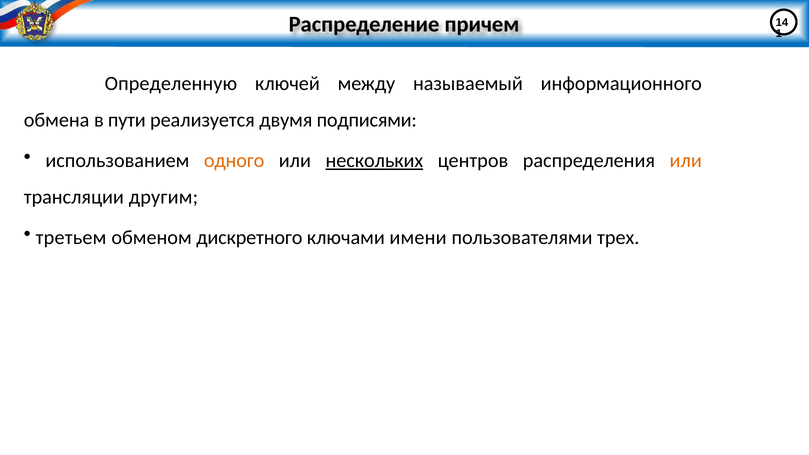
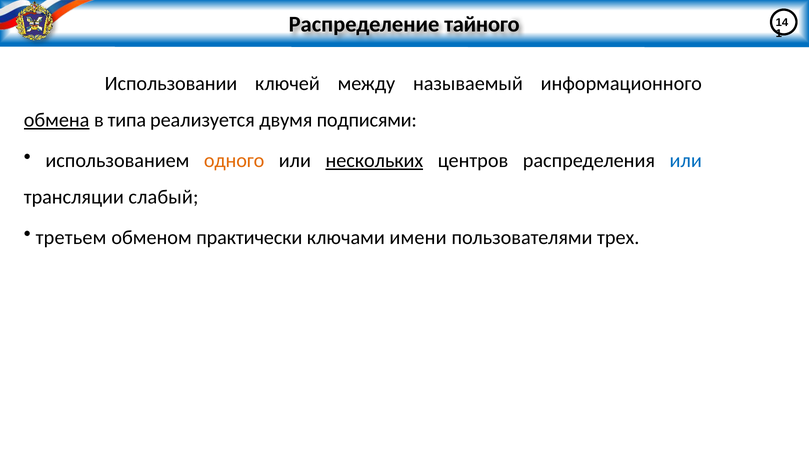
причем: причем -> тайного (482, 25)
Определенную: Определенную -> Использовании (171, 84)
обмена underline: none -> present (57, 120)
пути: пути -> типа (127, 120)
или colour: orange -> blue (686, 161)
другим: другим -> слабый (163, 197)
дискретного: дискретного -> практически (249, 237)
